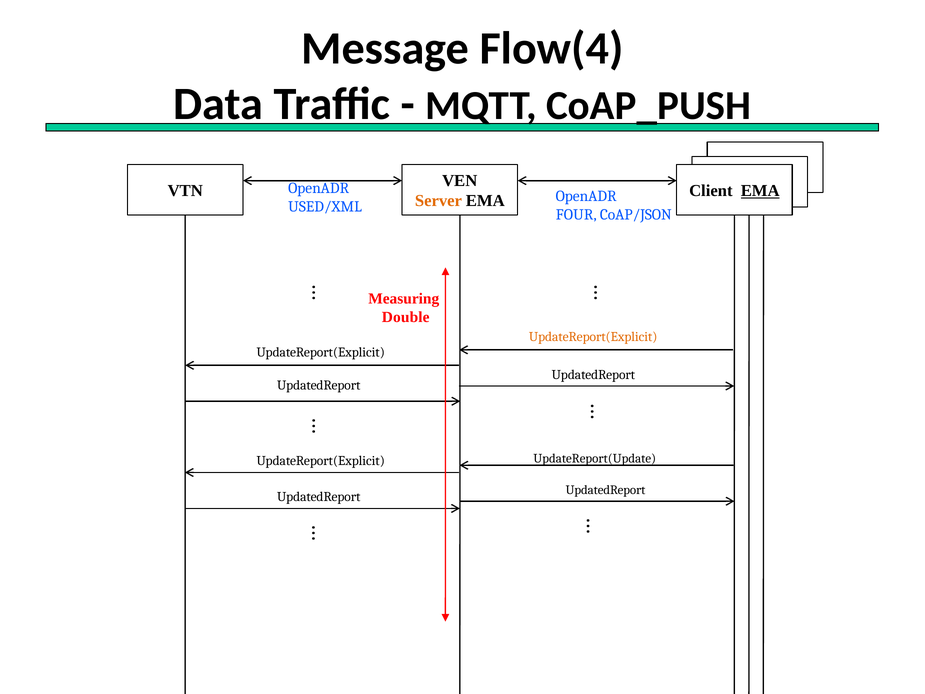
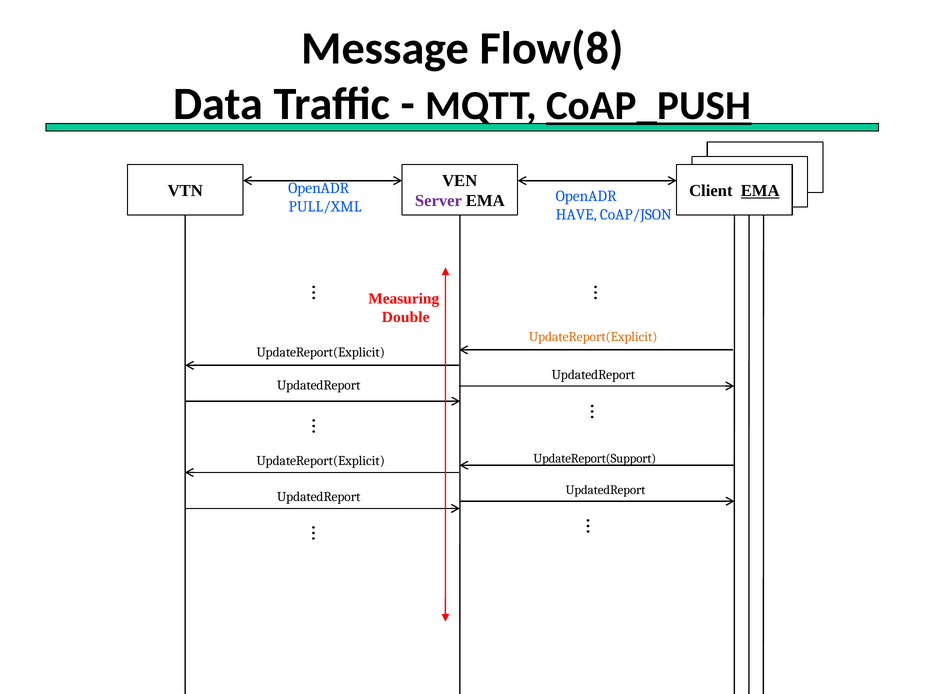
Flow(4: Flow(4 -> Flow(8 (552, 49)
CoAP_PUSH underline: none -> present (649, 106)
Server colour: orange -> purple (438, 201)
USED/XML: USED/XML -> PULL/XML (325, 207)
FOUR: FOUR -> HAVE (576, 215)
UpdateReport(Update: UpdateReport(Update -> UpdateReport(Support (595, 458)
